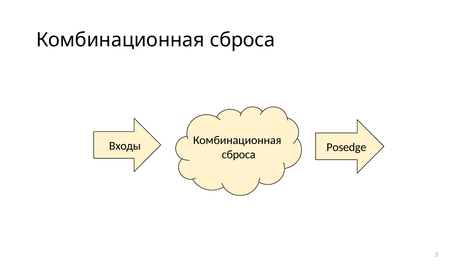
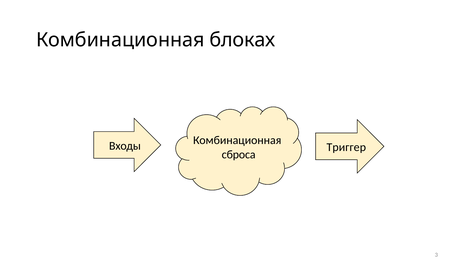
сброса: сброса -> блоках (242, 40)
Posedge: Posedge -> Триггер (346, 147)
